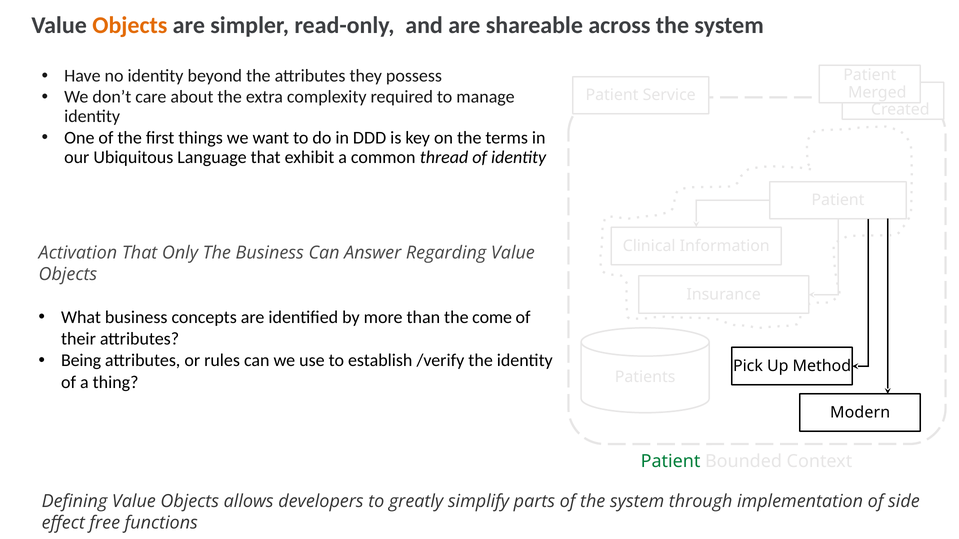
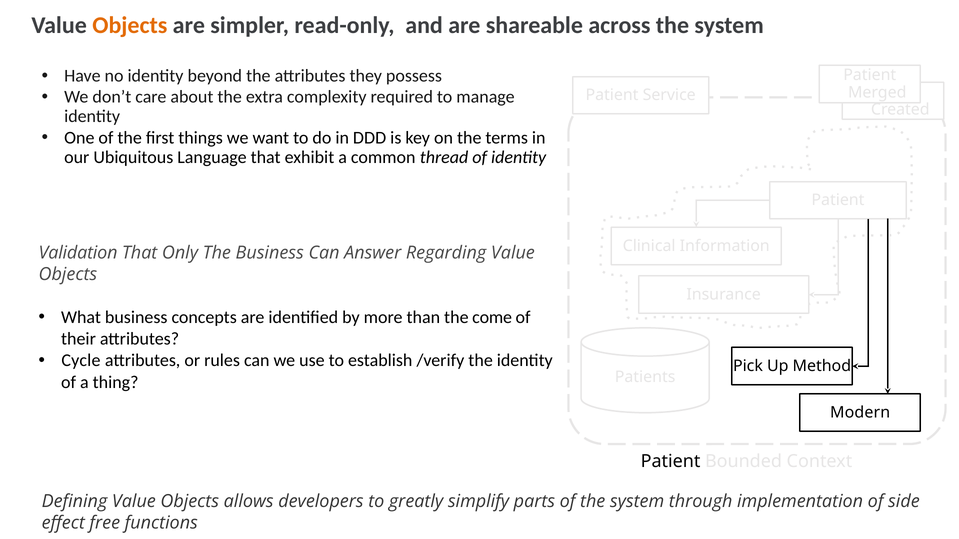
Activation: Activation -> Validation (78, 253)
Being: Being -> Cycle (81, 361)
Patient colour: green -> black (671, 462)
